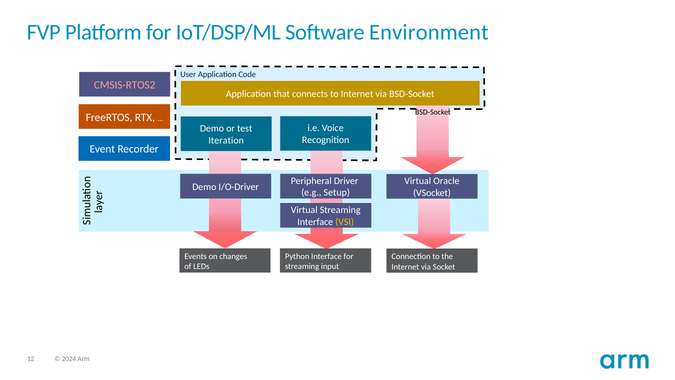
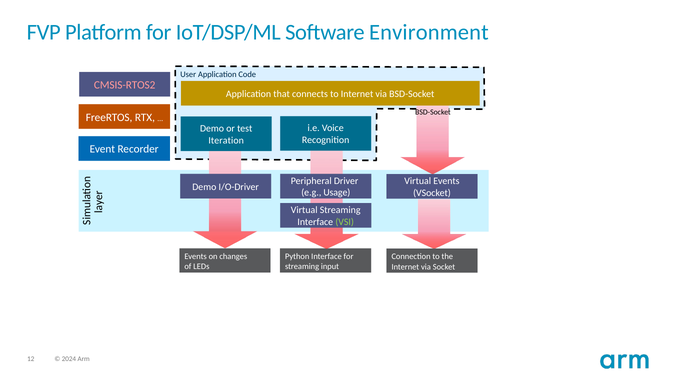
Virtual Oracle: Oracle -> Events (446, 181)
Setup: Setup -> Usage (337, 193)
VSI colour: yellow -> light green (345, 222)
